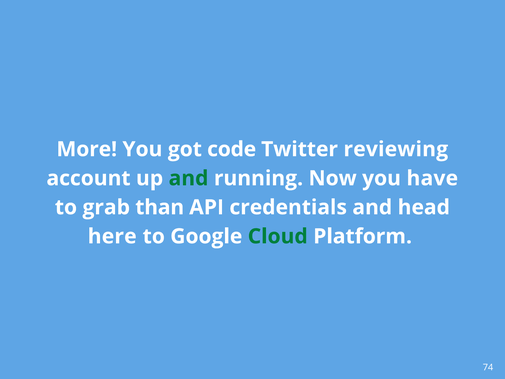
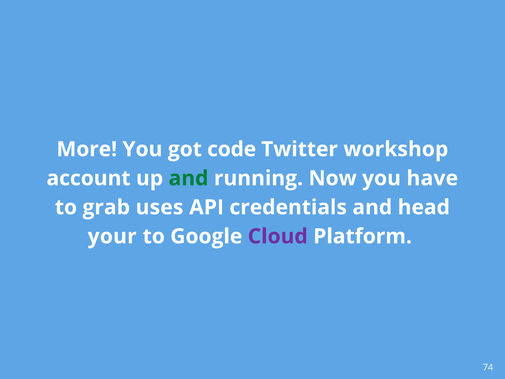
reviewing: reviewing -> workshop (396, 149)
than: than -> uses (160, 207)
here: here -> your (112, 236)
Cloud colour: green -> purple (278, 236)
